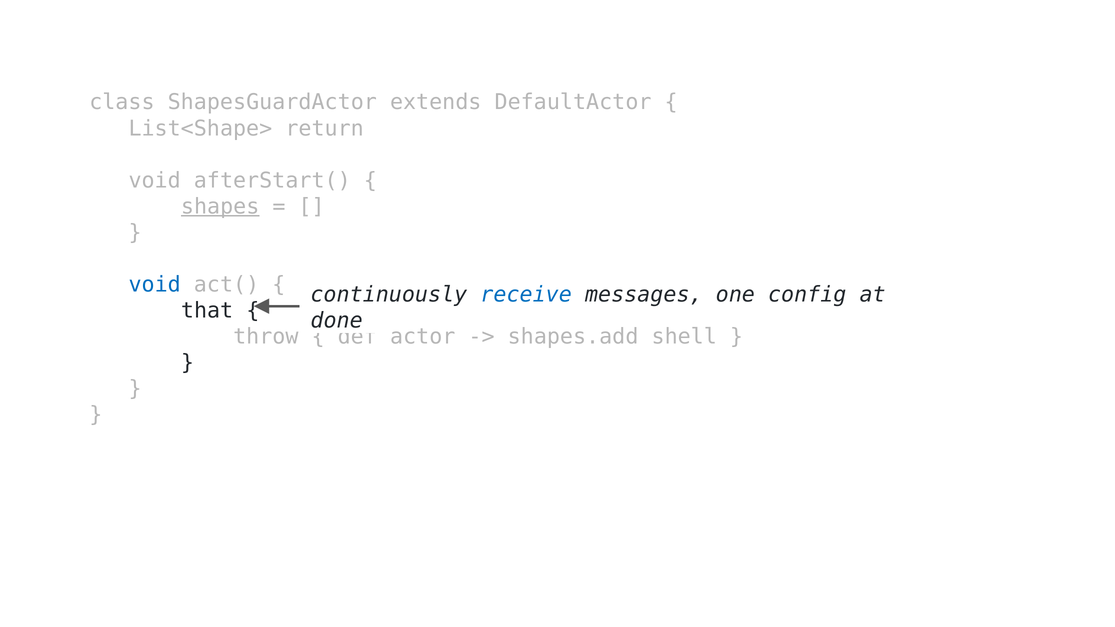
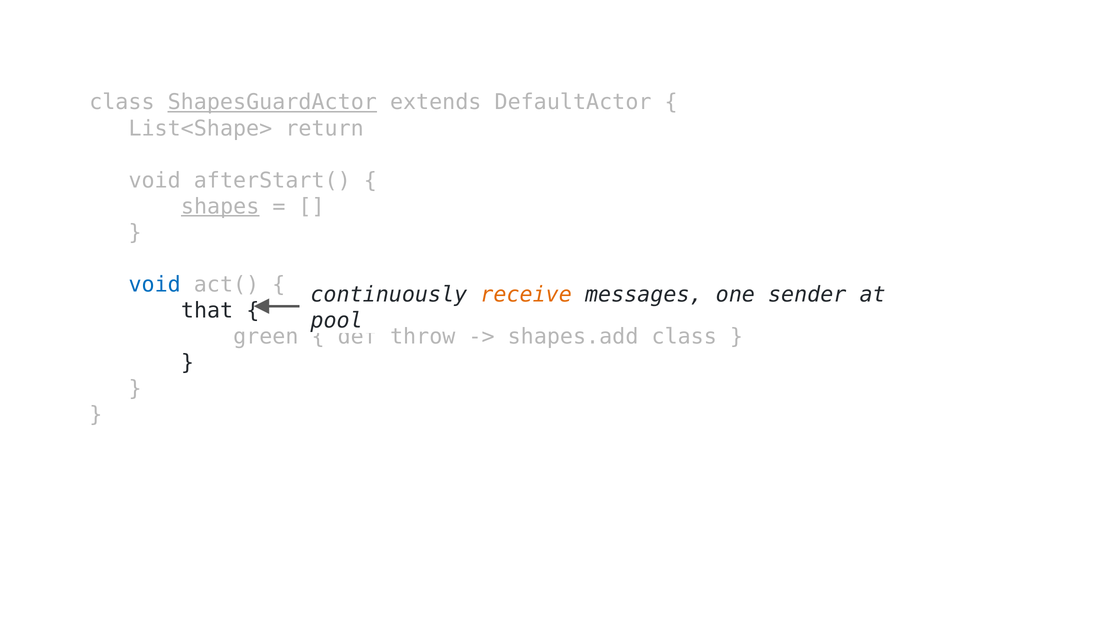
ShapesGuardActor underline: none -> present (272, 102)
receive colour: blue -> orange (526, 295)
config: config -> sender (807, 295)
done: done -> pool (337, 321)
throw: throw -> green (266, 337)
actor: actor -> throw (423, 337)
shapes.add shell: shell -> class (684, 337)
